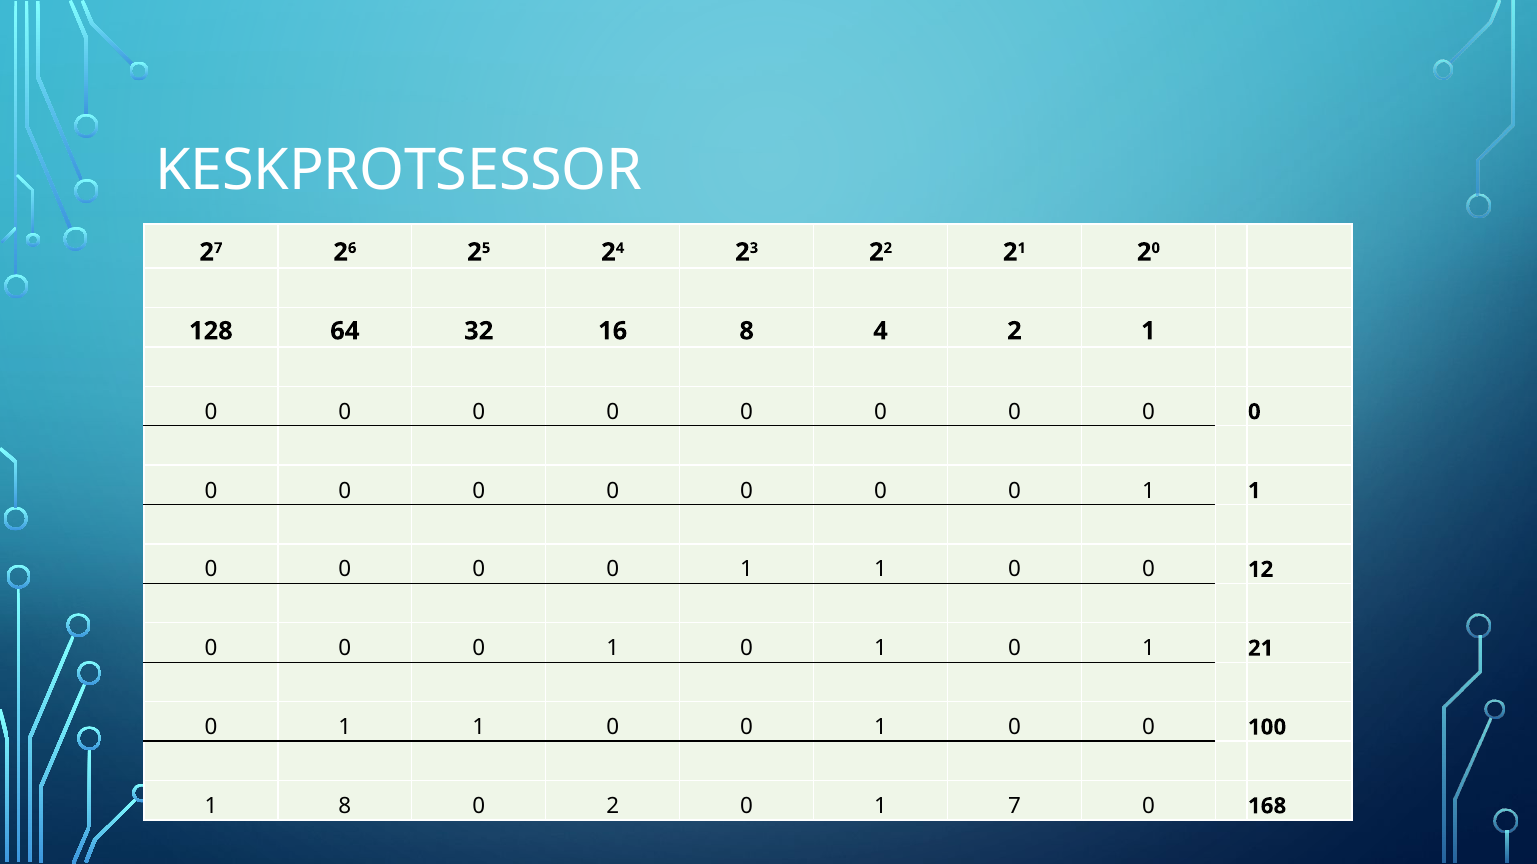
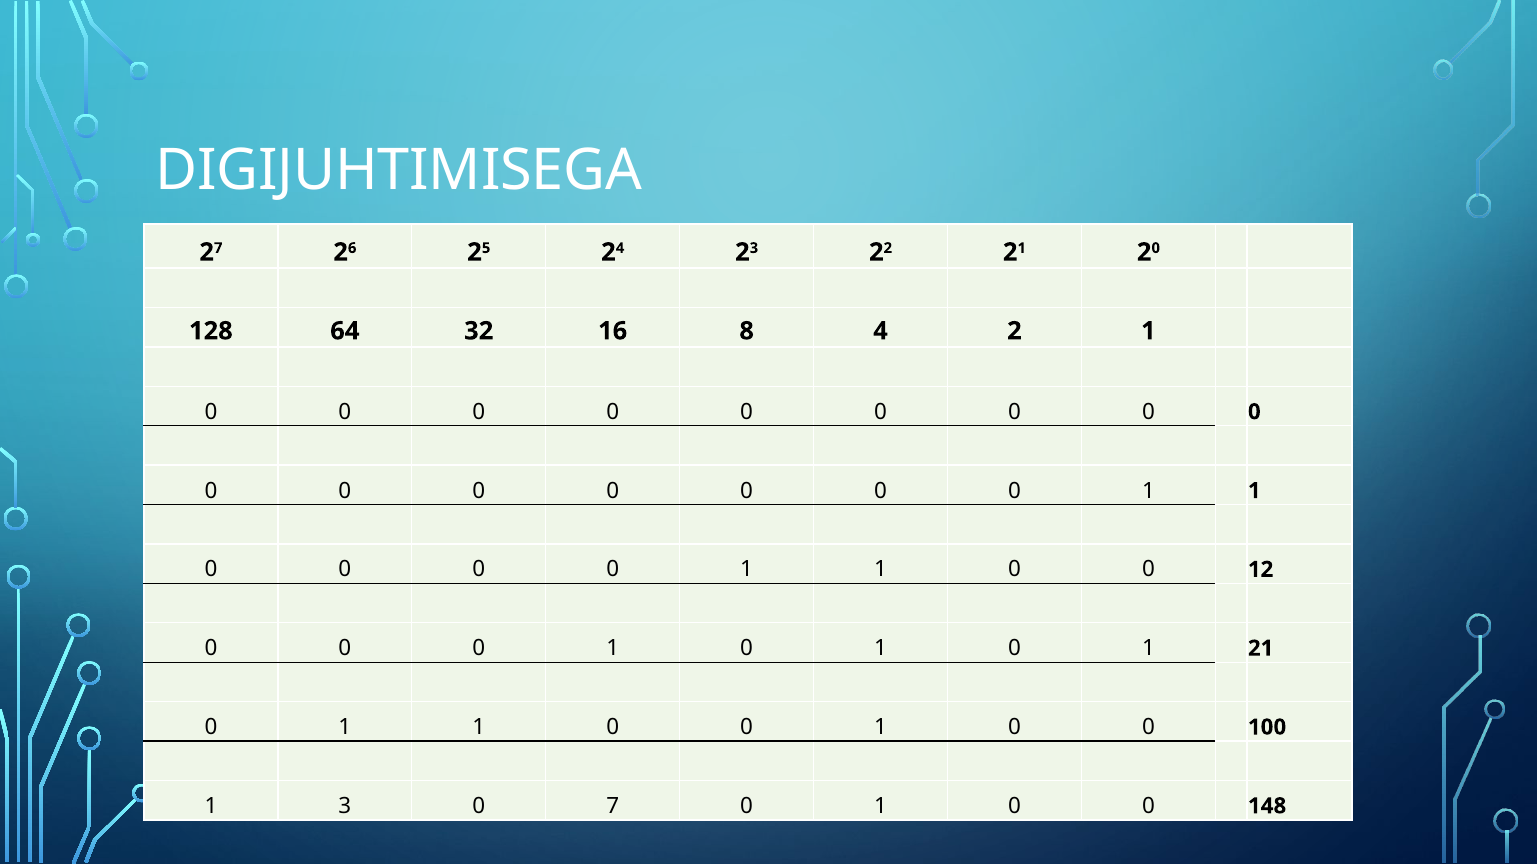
KESKPROTSESSOR: KESKPROTSESSOR -> DIGIJUHTIMISEGA (399, 171)
1 8: 8 -> 3 (345, 806)
0 2: 2 -> 7 (613, 806)
7: 7 -> 0 (1015, 806)
168: 168 -> 148 (1267, 806)
